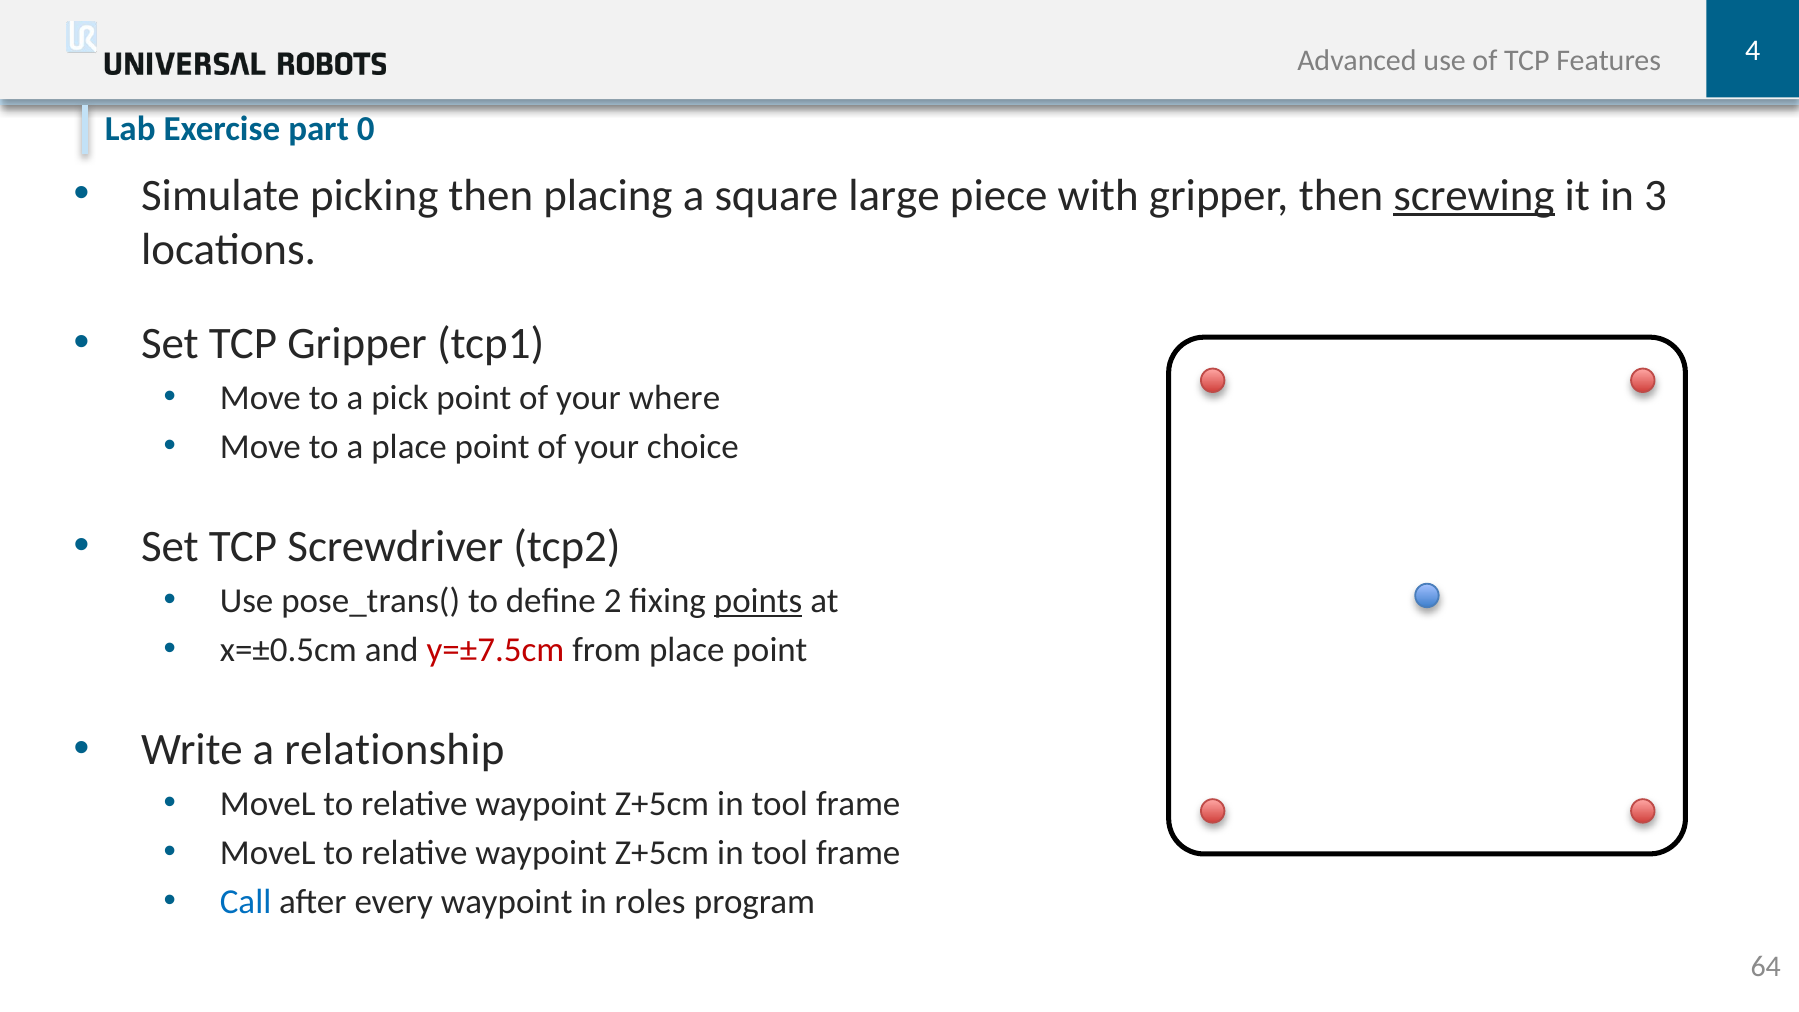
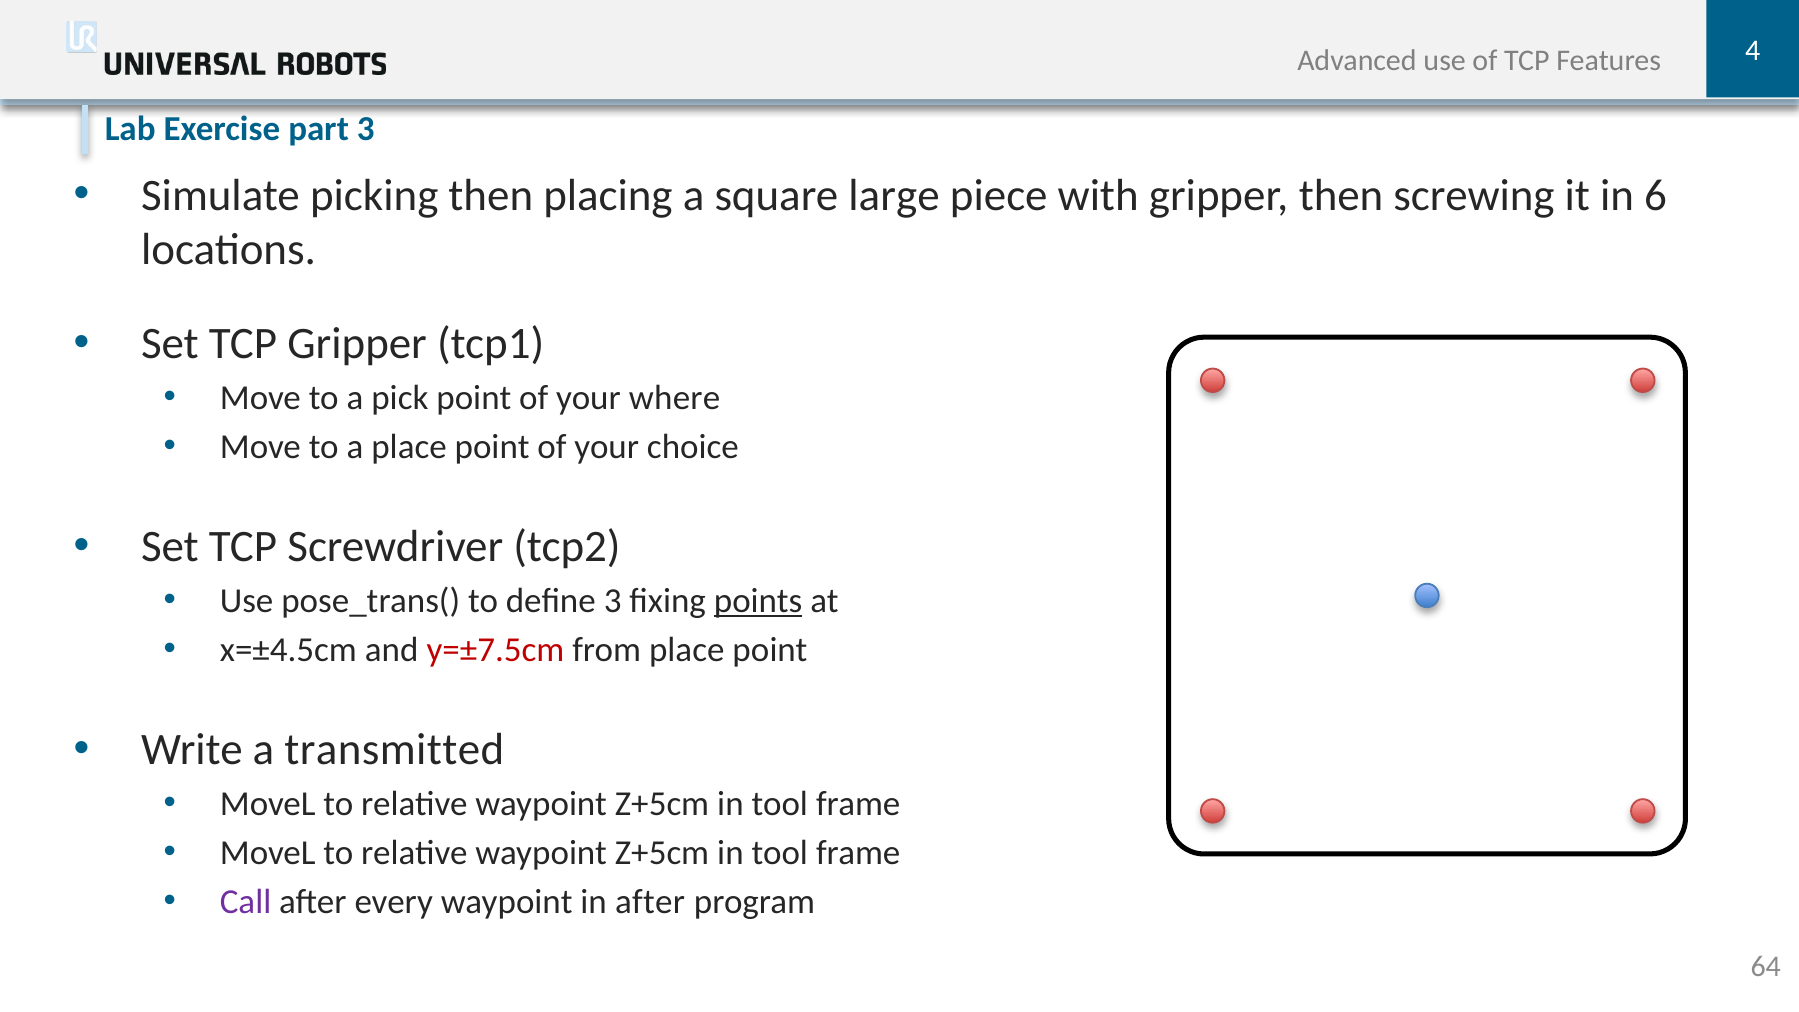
part 0: 0 -> 3 (366, 129)
screwing underline: present -> none (1474, 195)
3: 3 -> 6 (1656, 195)
define 2: 2 -> 3 (613, 601)
x=±0.5cm: x=±0.5cm -> x=±4.5cm (288, 650)
relationship: relationship -> transmitted (394, 750)
Call colour: blue -> purple (246, 902)
in roles: roles -> after (650, 902)
